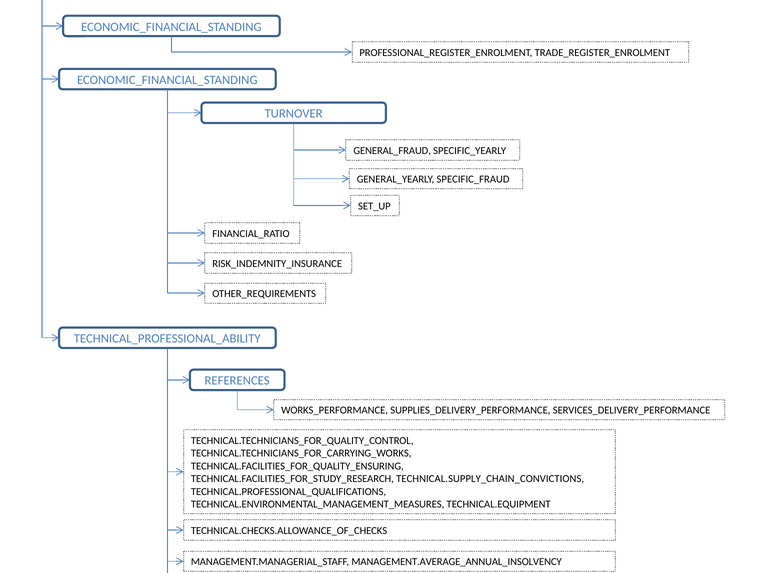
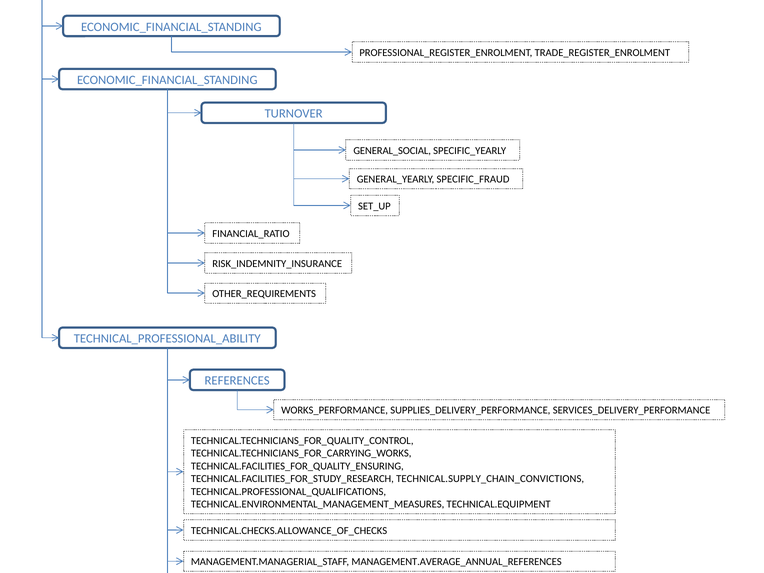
GENERAL_FRAUD: GENERAL_FRAUD -> GENERAL_SOCIAL (392, 151)
MANAGEMENT.AVERAGE_ANNUAL_INSOLVENCY: MANAGEMENT.AVERAGE_ANNUAL_INSOLVENCY -> MANAGEMENT.AVERAGE_ANNUAL_REFERENCES (457, 562)
